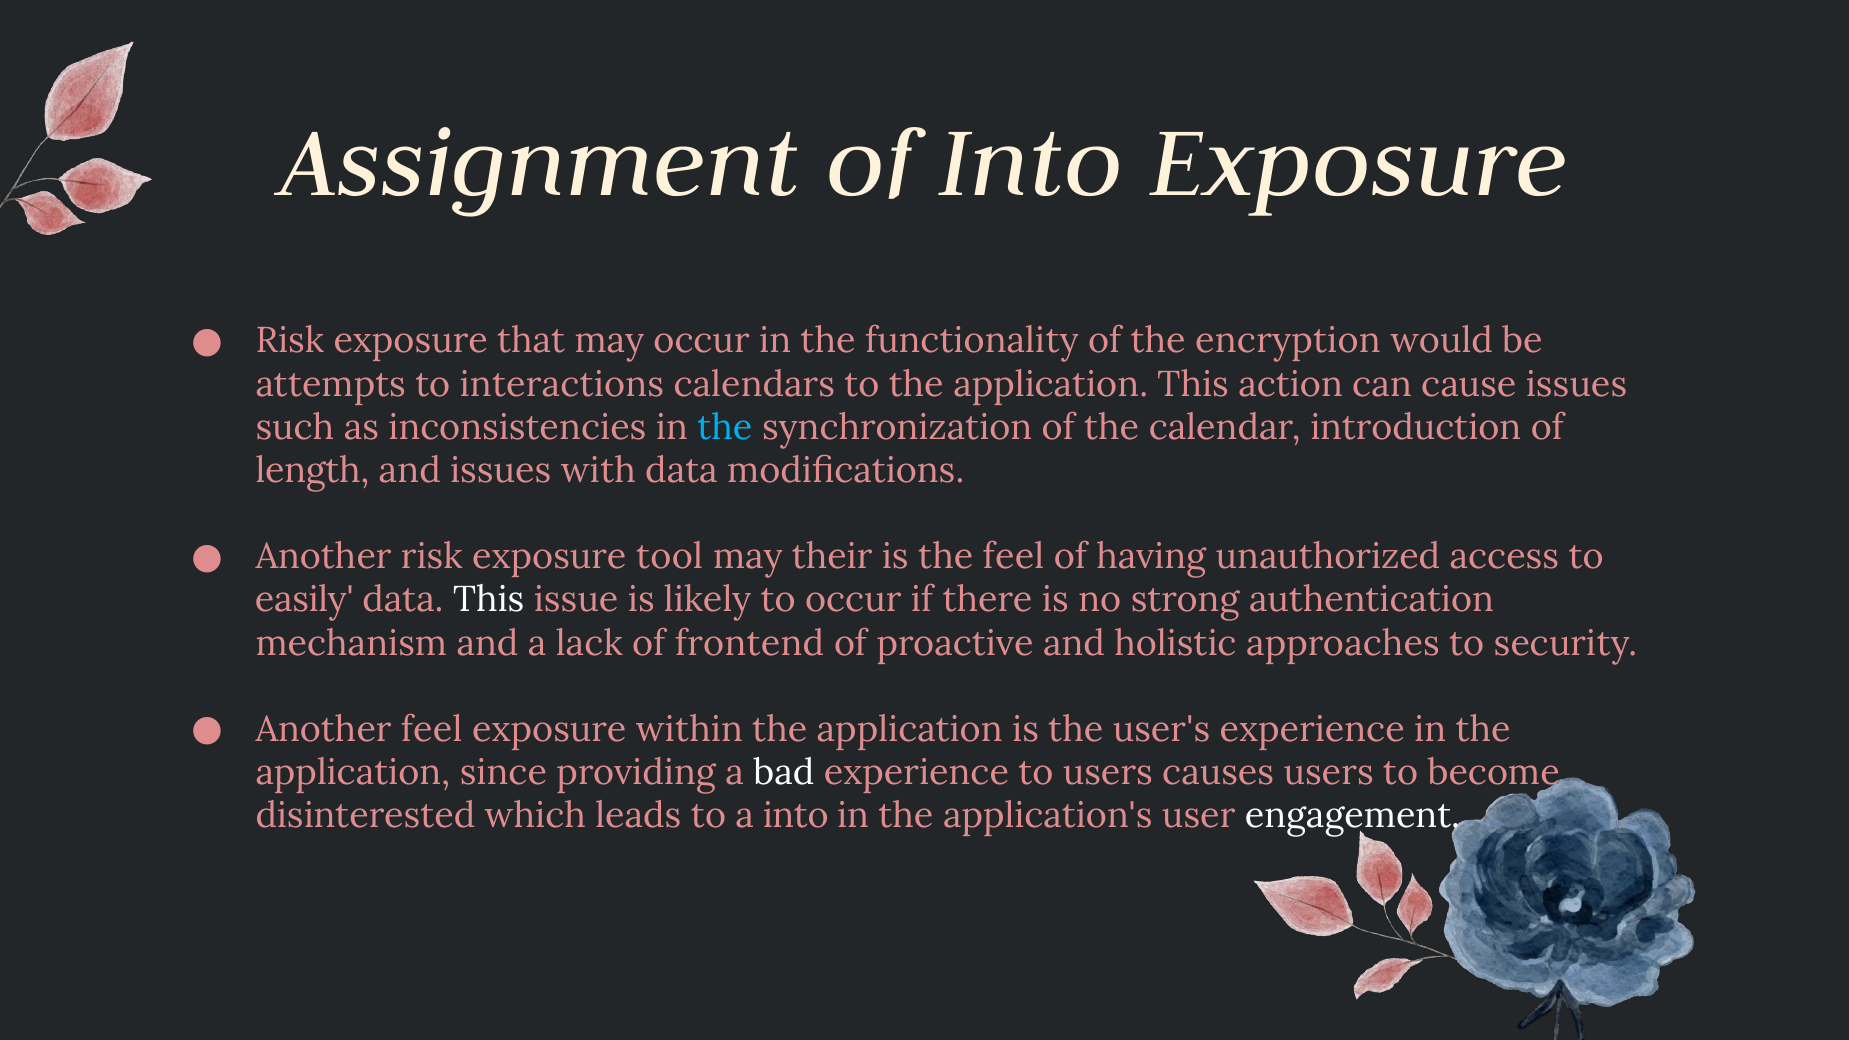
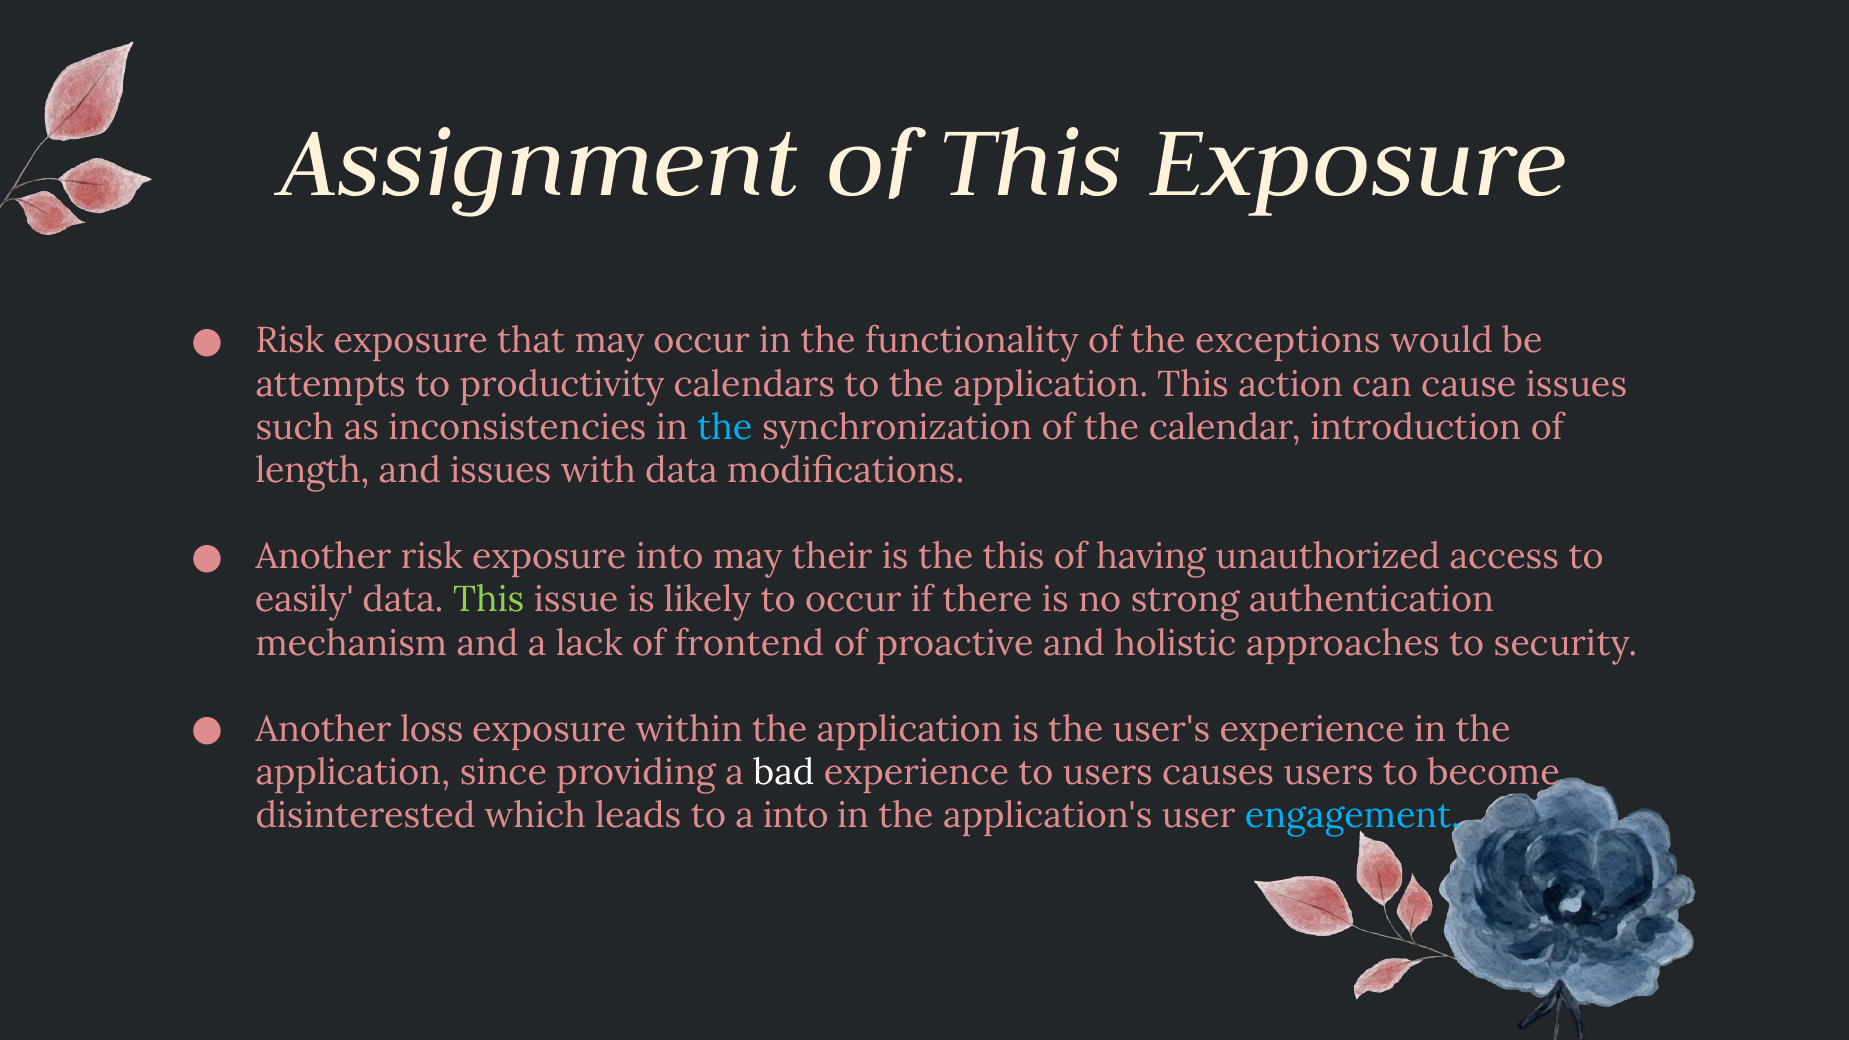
of Into: Into -> This (1031, 159)
encryption: encryption -> exceptions (1288, 341)
interactions: interactions -> productivity (562, 384)
exposure tool: tool -> into (670, 557)
the feel: feel -> this (1014, 557)
This colour: white -> light green (489, 600)
Another feel: feel -> loss (432, 730)
engagement colour: white -> light blue (1352, 816)
